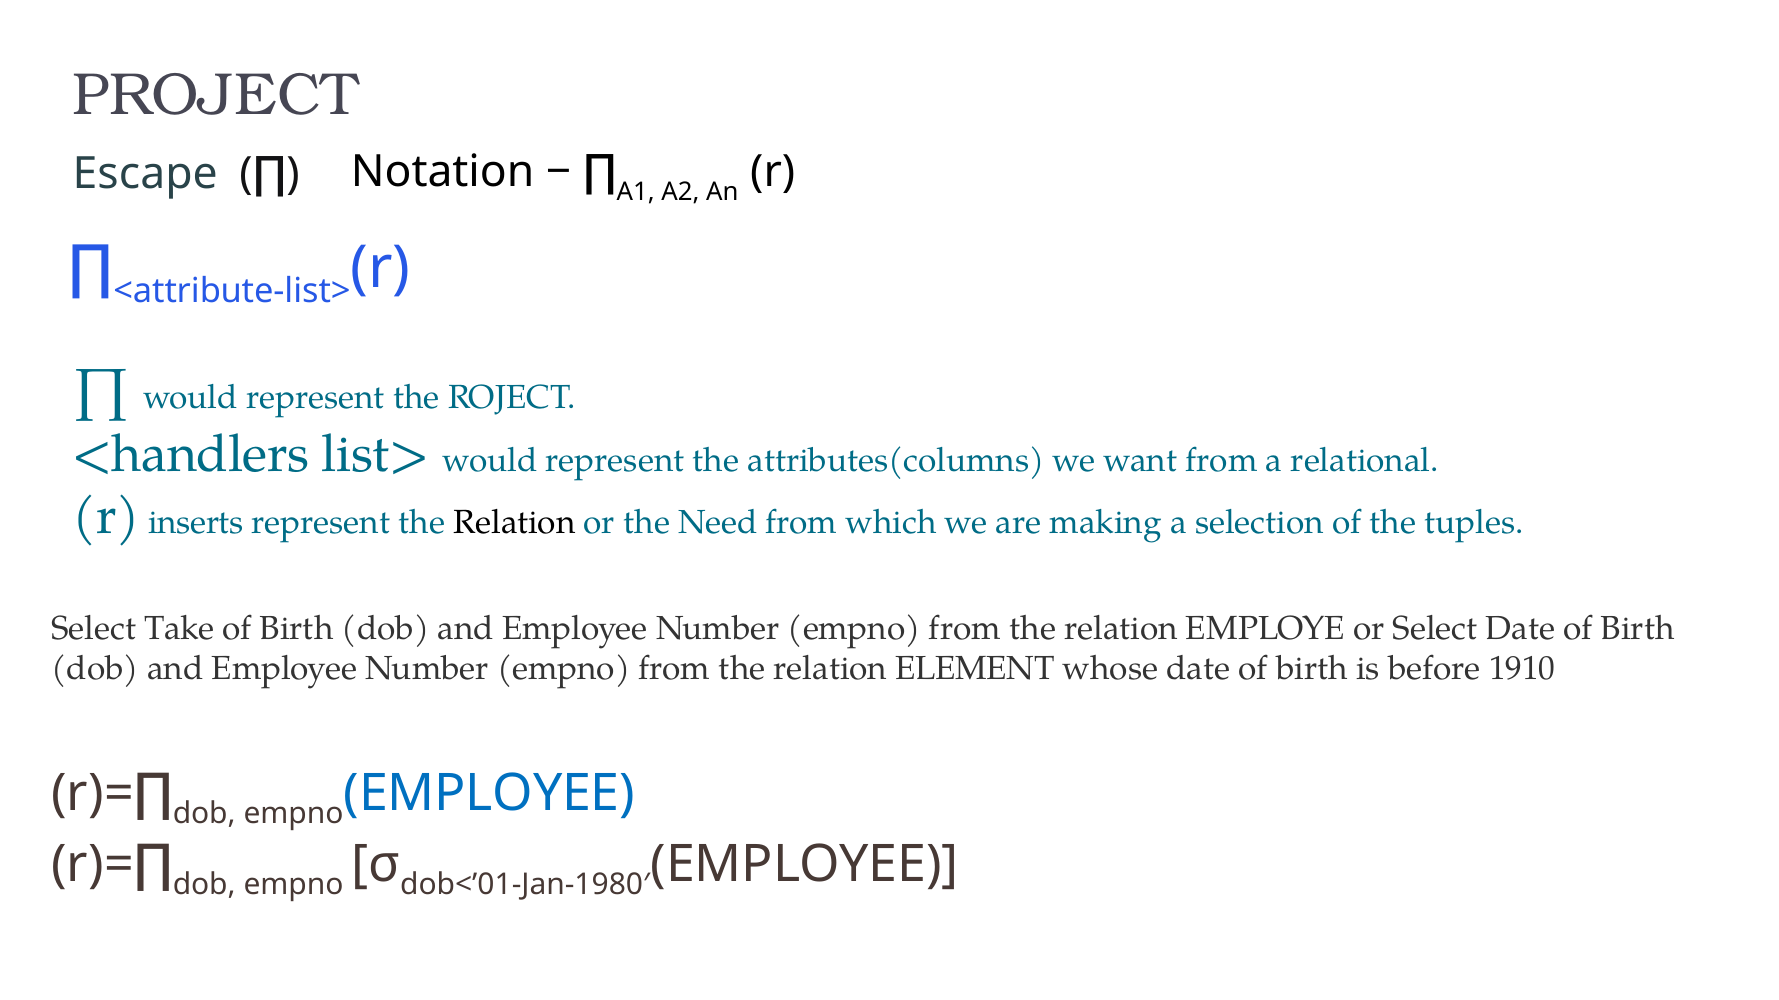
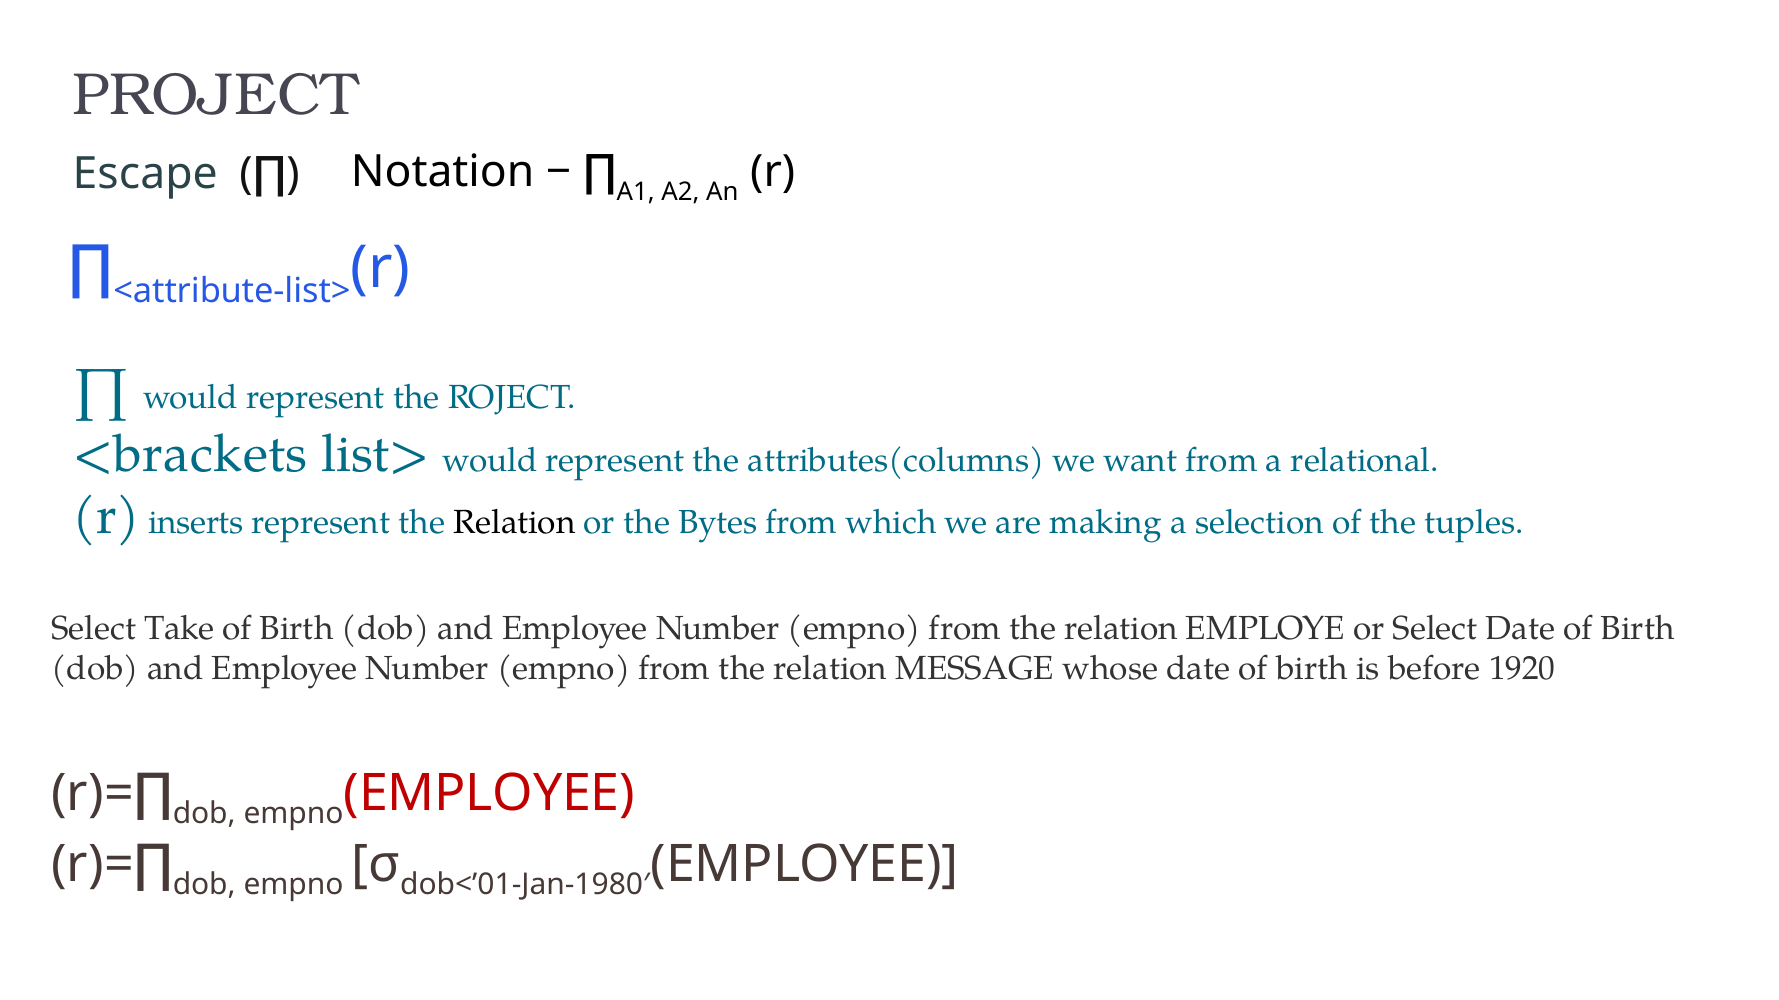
<handlers: <handlers -> <brackets (190, 454)
Need: Need -> Bytes (718, 523)
ELEMENT: ELEMENT -> MESSAGE (975, 669)
1910: 1910 -> 1920 (1522, 669)
EMPLOYEE colour: blue -> red (489, 794)
